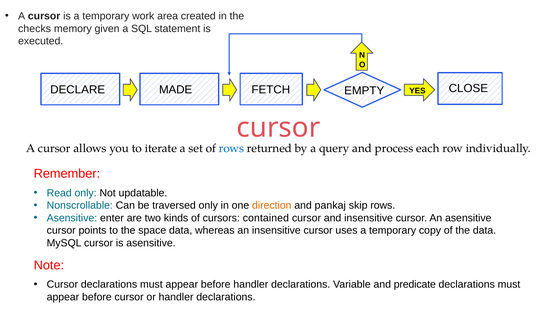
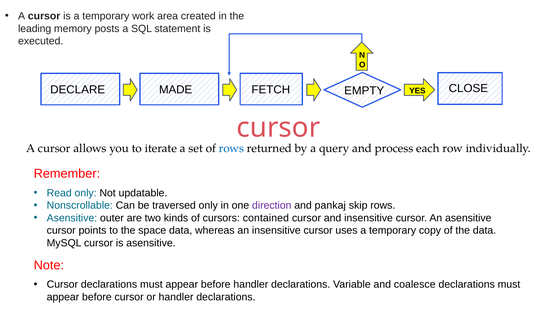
checks: checks -> leading (35, 29)
given: given -> posts (107, 29)
direction colour: orange -> purple (272, 206)
enter: enter -> outer (112, 218)
predicate: predicate -> coalesce (415, 285)
